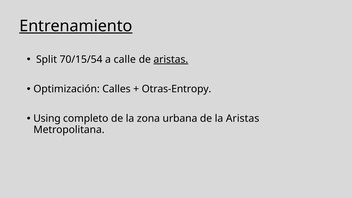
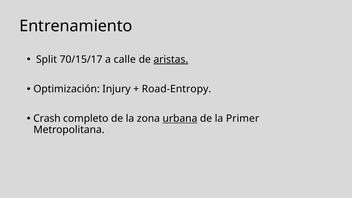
Entrenamiento underline: present -> none (76, 26)
70/15/54: 70/15/54 -> 70/15/17 (81, 60)
Calles: Calles -> Injury (116, 89)
Otras-Entropy: Otras-Entropy -> Road-Entropy (176, 89)
Using: Using -> Crash (47, 119)
urbana underline: none -> present (180, 119)
la Aristas: Aristas -> Primer (243, 119)
